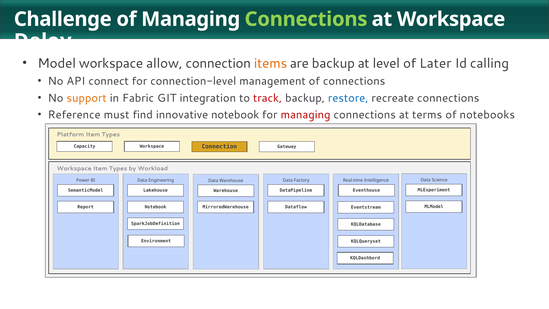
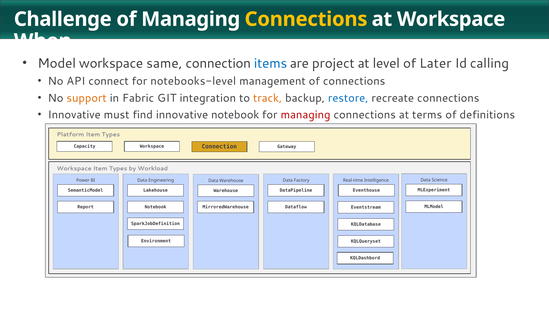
Connections colour: light green -> yellow (306, 19)
Deloy: Deloy -> When (43, 41)
allow: allow -> same (164, 63)
items colour: orange -> blue (271, 63)
are backup: backup -> project (333, 63)
connection-level: connection-level -> notebooks-level (193, 81)
track colour: red -> orange (268, 98)
Reference: Reference -> Innovative (74, 115)
notebooks: notebooks -> definitions (487, 115)
